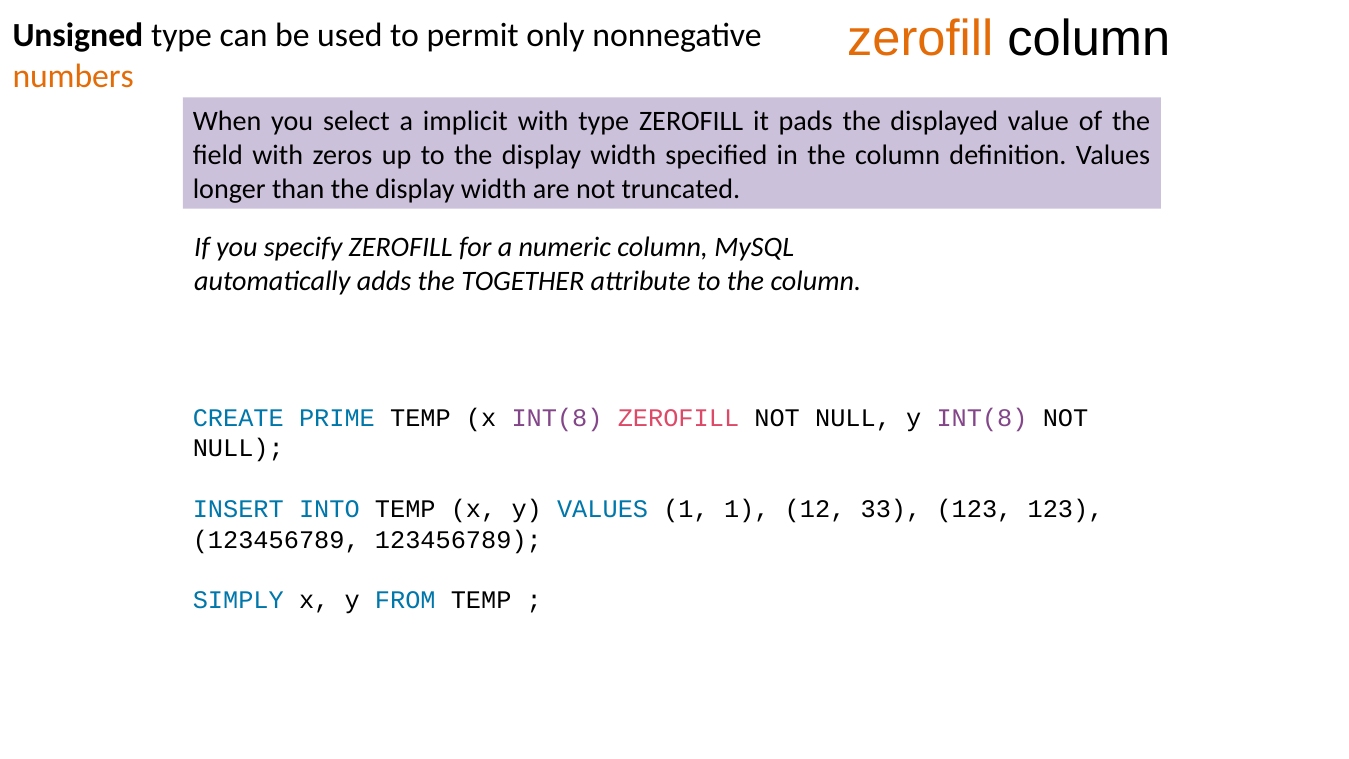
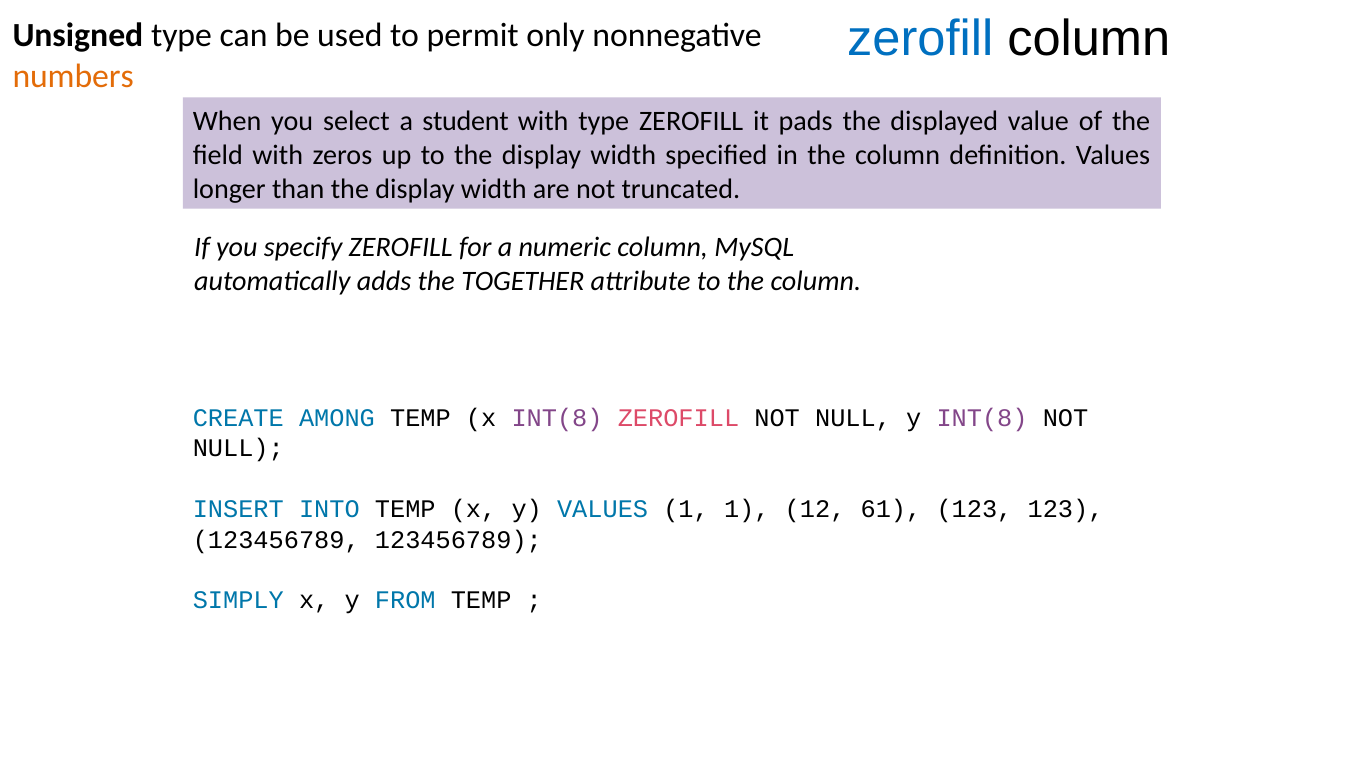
zerofill colour: orange -> blue (920, 39)
implicit: implicit -> student (466, 121)
PRIME: PRIME -> AMONG (337, 418)
33: 33 -> 61 (891, 509)
